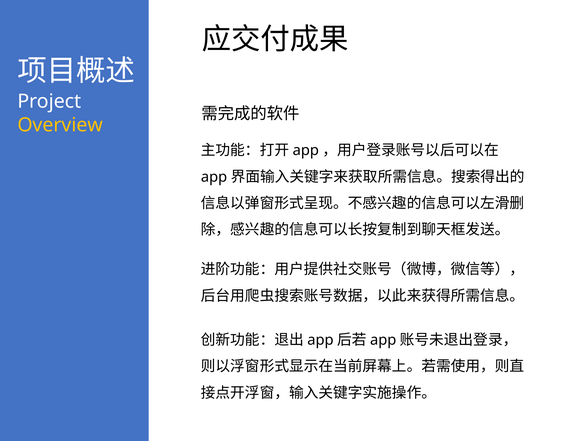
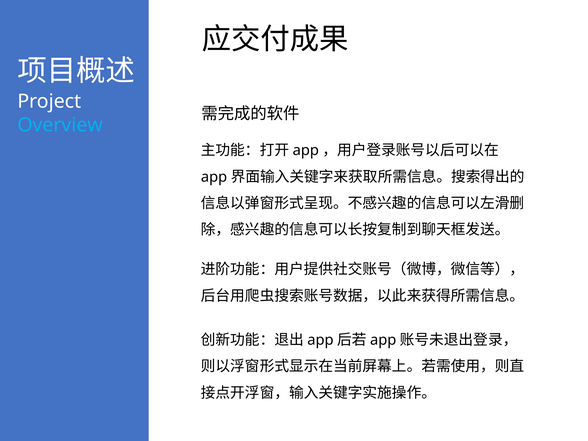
Overview colour: yellow -> light blue (60, 125)
